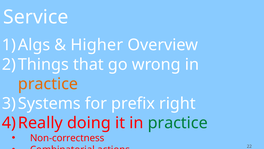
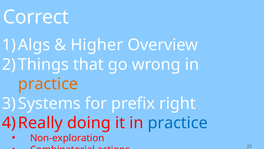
Service: Service -> Correct (36, 17)
practice colour: green -> blue (178, 123)
Non-correctness: Non-correctness -> Non-exploration (67, 138)
